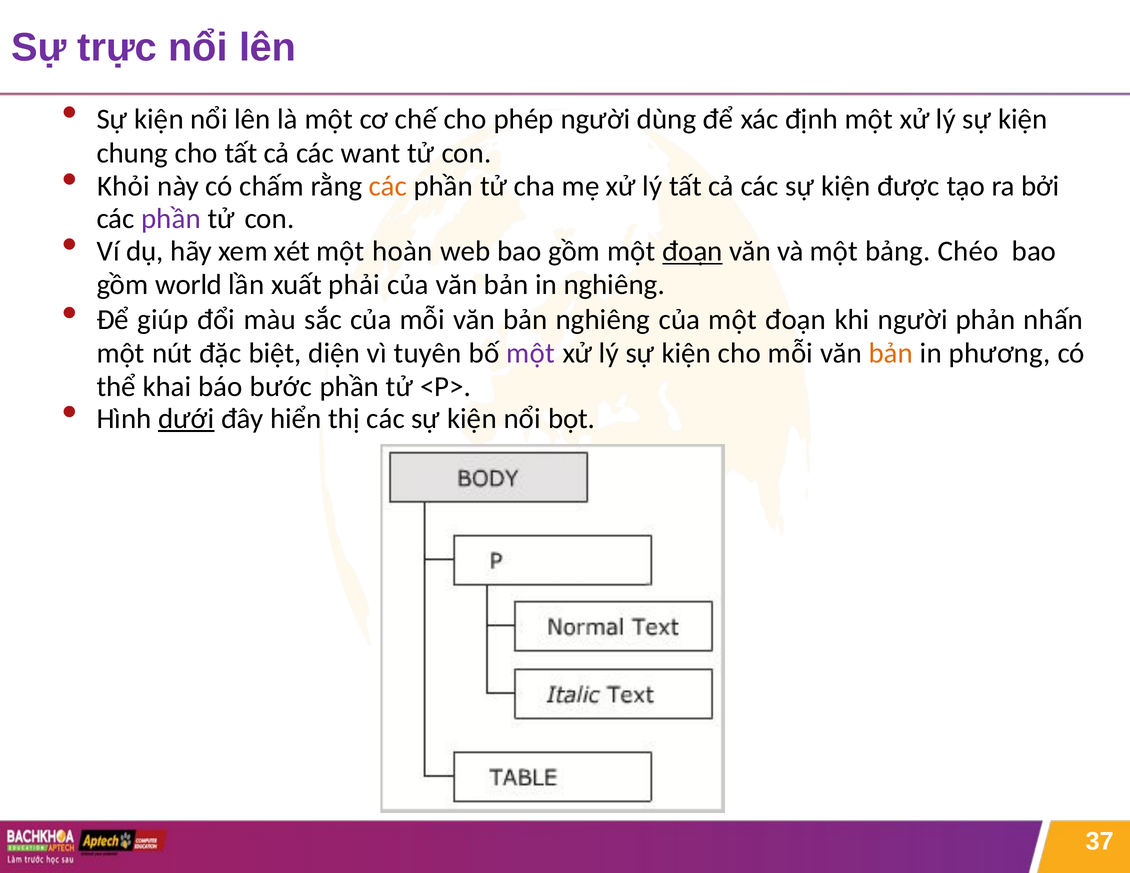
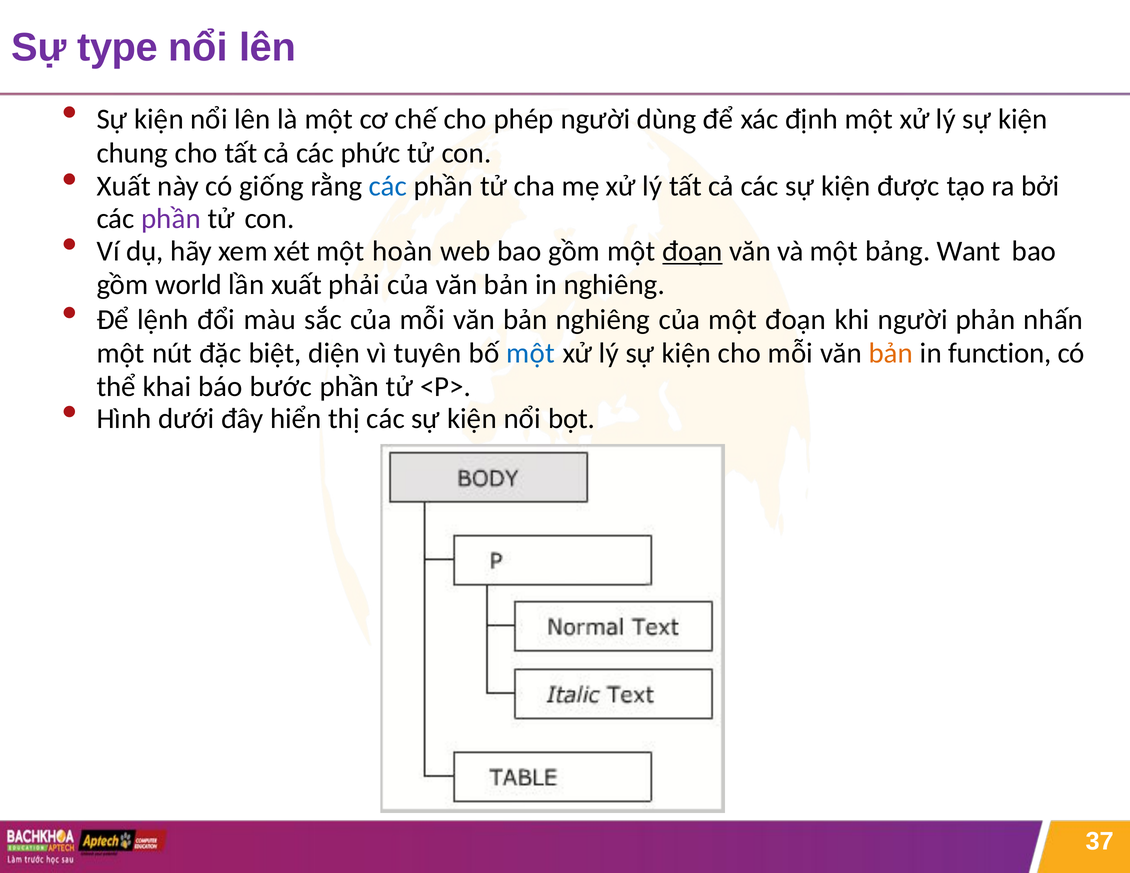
trực: trực -> type (117, 48)
want: want -> phức (371, 153)
Khỏi: Khỏi -> Xuất (124, 186)
chấm: chấm -> giống (272, 186)
các colour: orange -> blue (388, 186)
Chéo: Chéo -> Want (968, 251)
giúp: giúp -> lệnh (163, 320)
một colour: purple -> blue (531, 353)
phương: phương -> function (1000, 353)
dưới underline: present -> none (186, 419)
